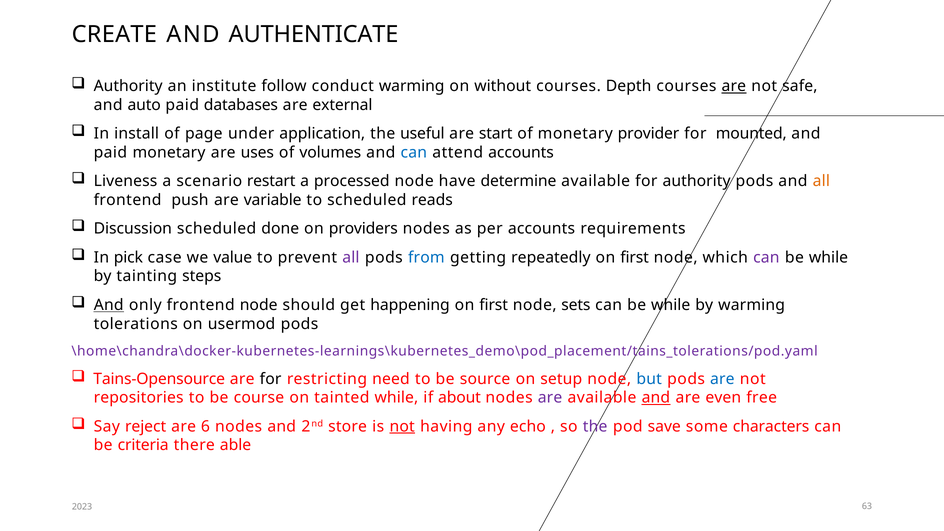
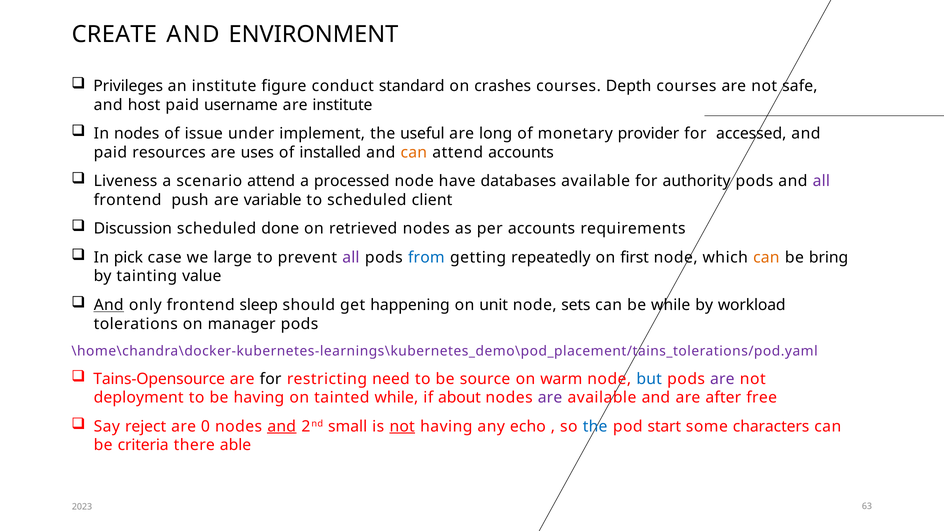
AUTHENTICATE: AUTHENTICATE -> ENVIRONMENT (313, 35)
Authority: Authority -> Privileges (128, 86)
follow: follow -> figure (284, 86)
conduct warming: warming -> standard (412, 86)
without: without -> crashes (503, 86)
are underline: present -> none (734, 86)
auto: auto -> host (144, 105)
databases: databases -> username (241, 105)
are external: external -> institute (342, 105)
In install: install -> nodes (137, 134)
page: page -> issue (204, 134)
application: application -> implement (322, 134)
start: start -> long (496, 134)
mounted: mounted -> accessed (751, 134)
paid monetary: monetary -> resources (169, 153)
volumes: volumes -> installed (330, 153)
can colour: blue -> orange (414, 153)
scenario restart: restart -> attend (271, 181)
determine: determine -> databases (518, 181)
all colour: orange -> purple (821, 181)
reads: reads -> client (432, 200)
providers: providers -> retrieved (363, 229)
value: value -> large (233, 257)
can colour: purple -> orange (766, 257)
while: while -> bring (829, 257)
steps: steps -> value (202, 276)
frontend node: node -> sleep (259, 305)
first: first -> unit (494, 305)
by warming: warming -> workload (752, 305)
usermod: usermod -> manager (242, 324)
setup: setup -> warm (561, 379)
are colour: blue -> purple (722, 379)
repositories: repositories -> deployment (139, 398)
be course: course -> having (259, 398)
and underline: present -> none (656, 398)
even: even -> after (723, 398)
6: 6 -> 0 (205, 426)
and underline: none -> present (282, 426)
store: store -> small (348, 426)
the colour: purple -> blue (595, 426)
save: save -> start (664, 426)
